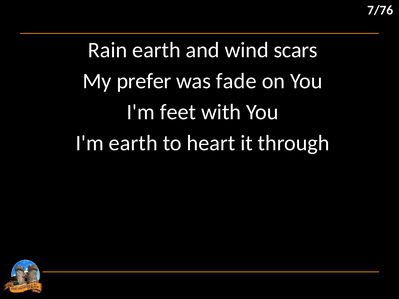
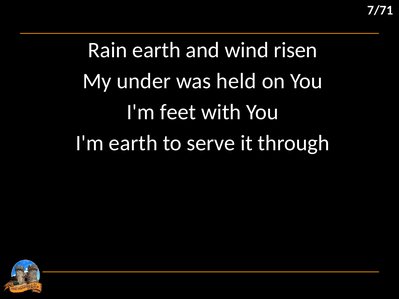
7/76: 7/76 -> 7/71 (380, 10)
scars: scars -> risen (296, 50)
prefer: prefer -> under (144, 81)
fade: fade -> held (236, 81)
heart: heart -> serve (211, 143)
